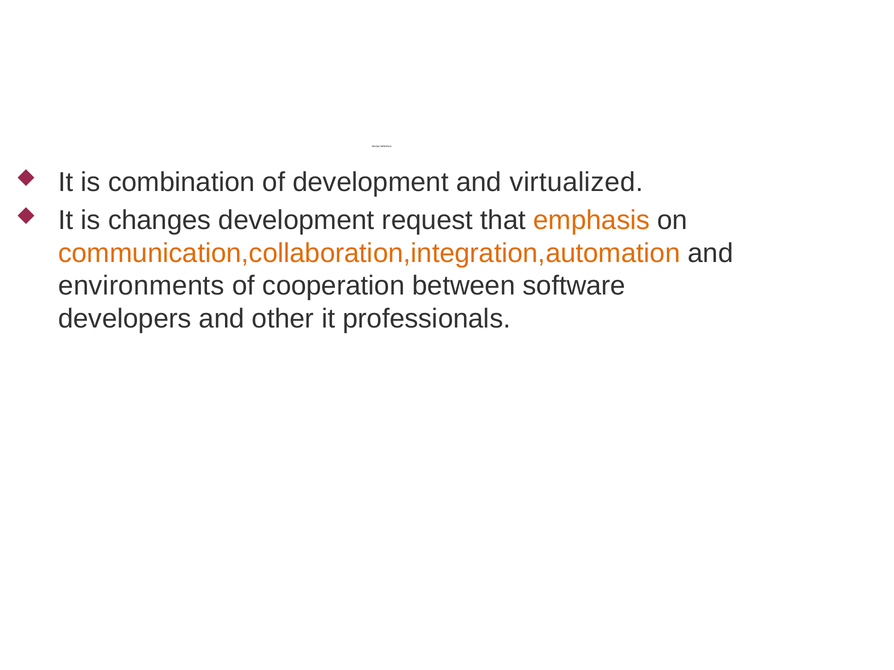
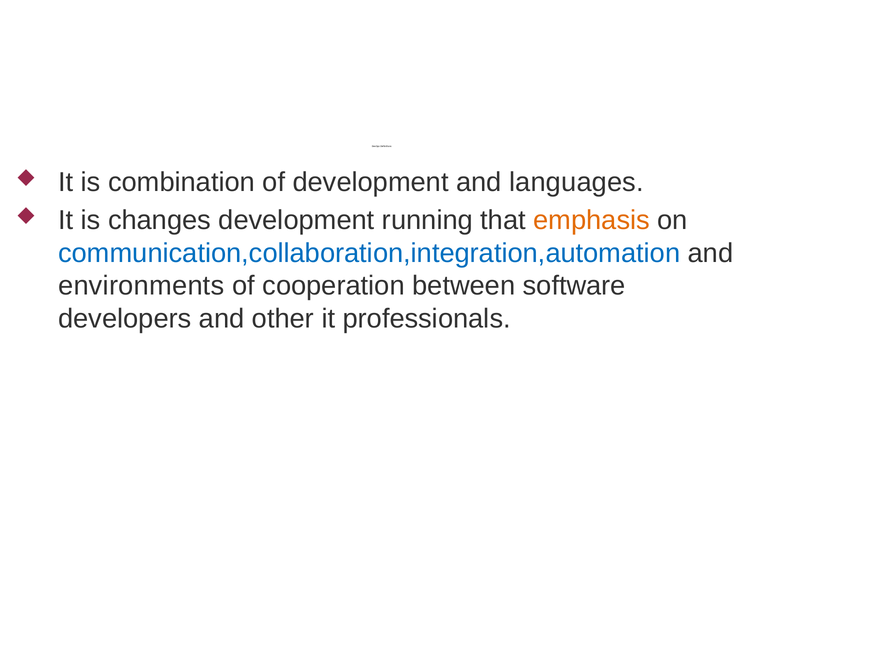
virtualized: virtualized -> languages (576, 182)
request: request -> running (427, 221)
communication,collaboration,integration,automation colour: orange -> blue (369, 253)
